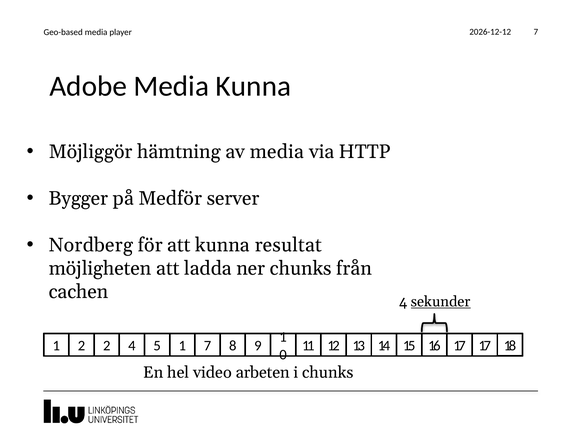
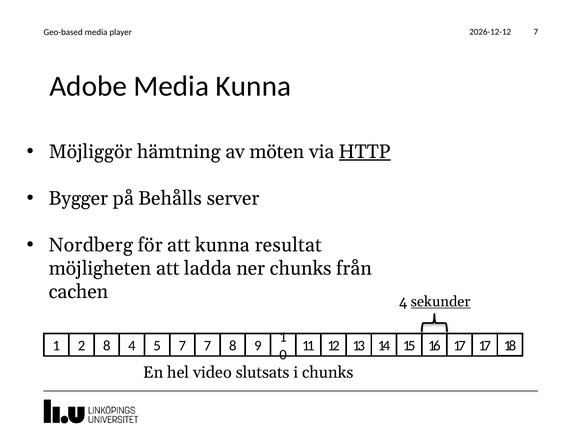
av media: media -> möten (277, 152)
HTTP underline: none -> present (365, 152)
Medför: Medför -> Behålls (170, 198)
2 2: 2 -> 8 (107, 346)
5 1: 1 -> 7 (182, 346)
arbeten: arbeten -> slutsats (263, 373)
